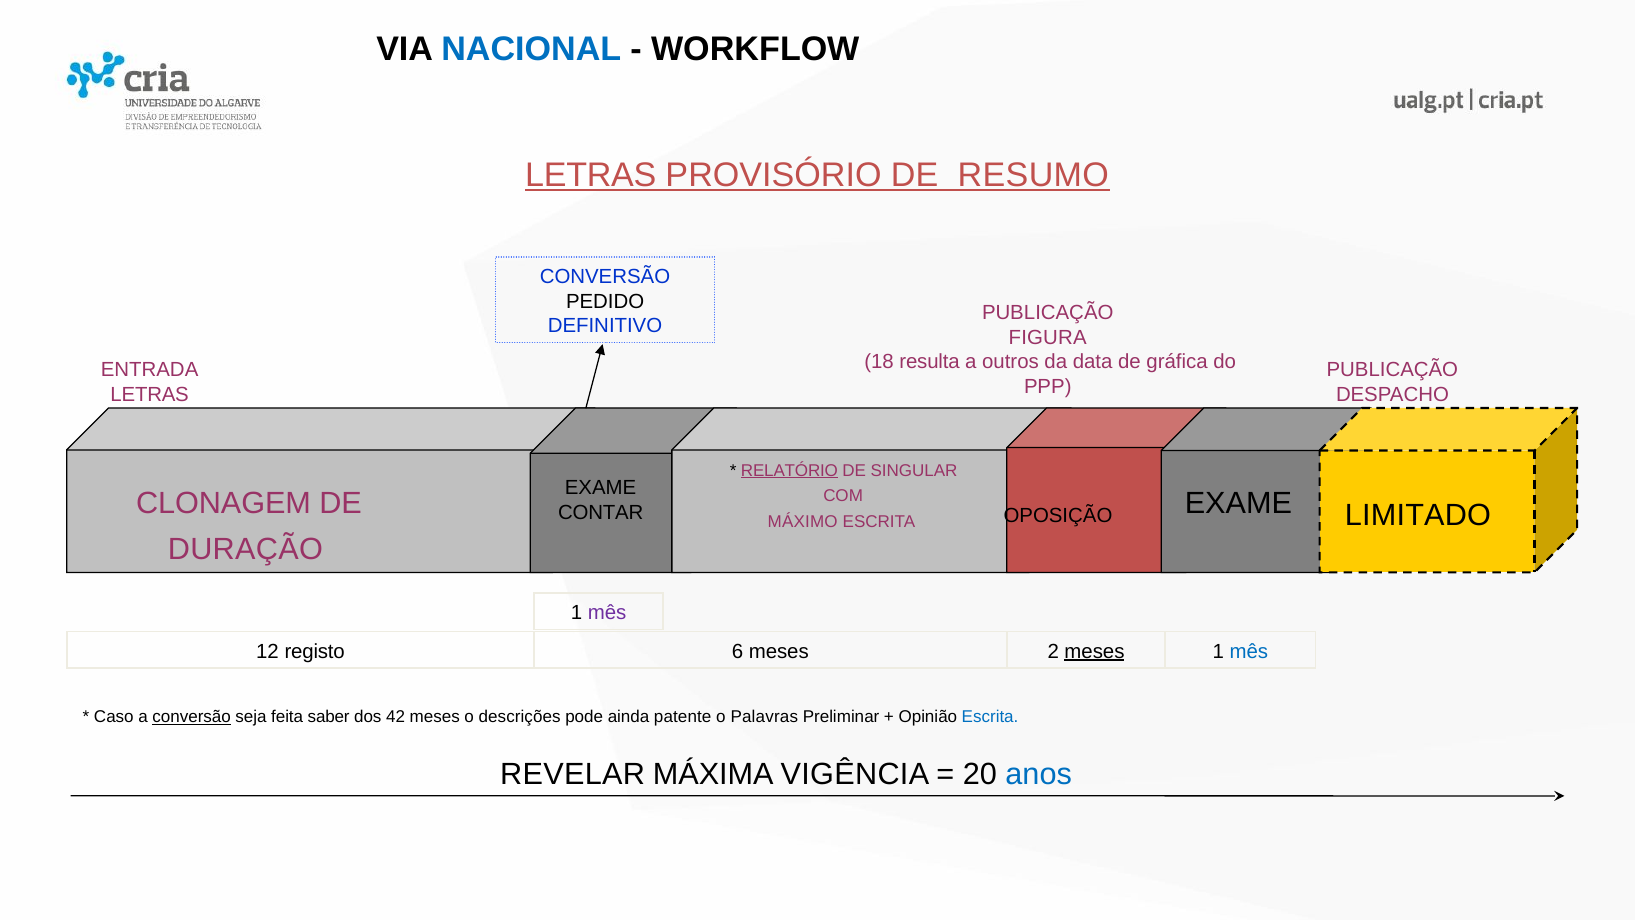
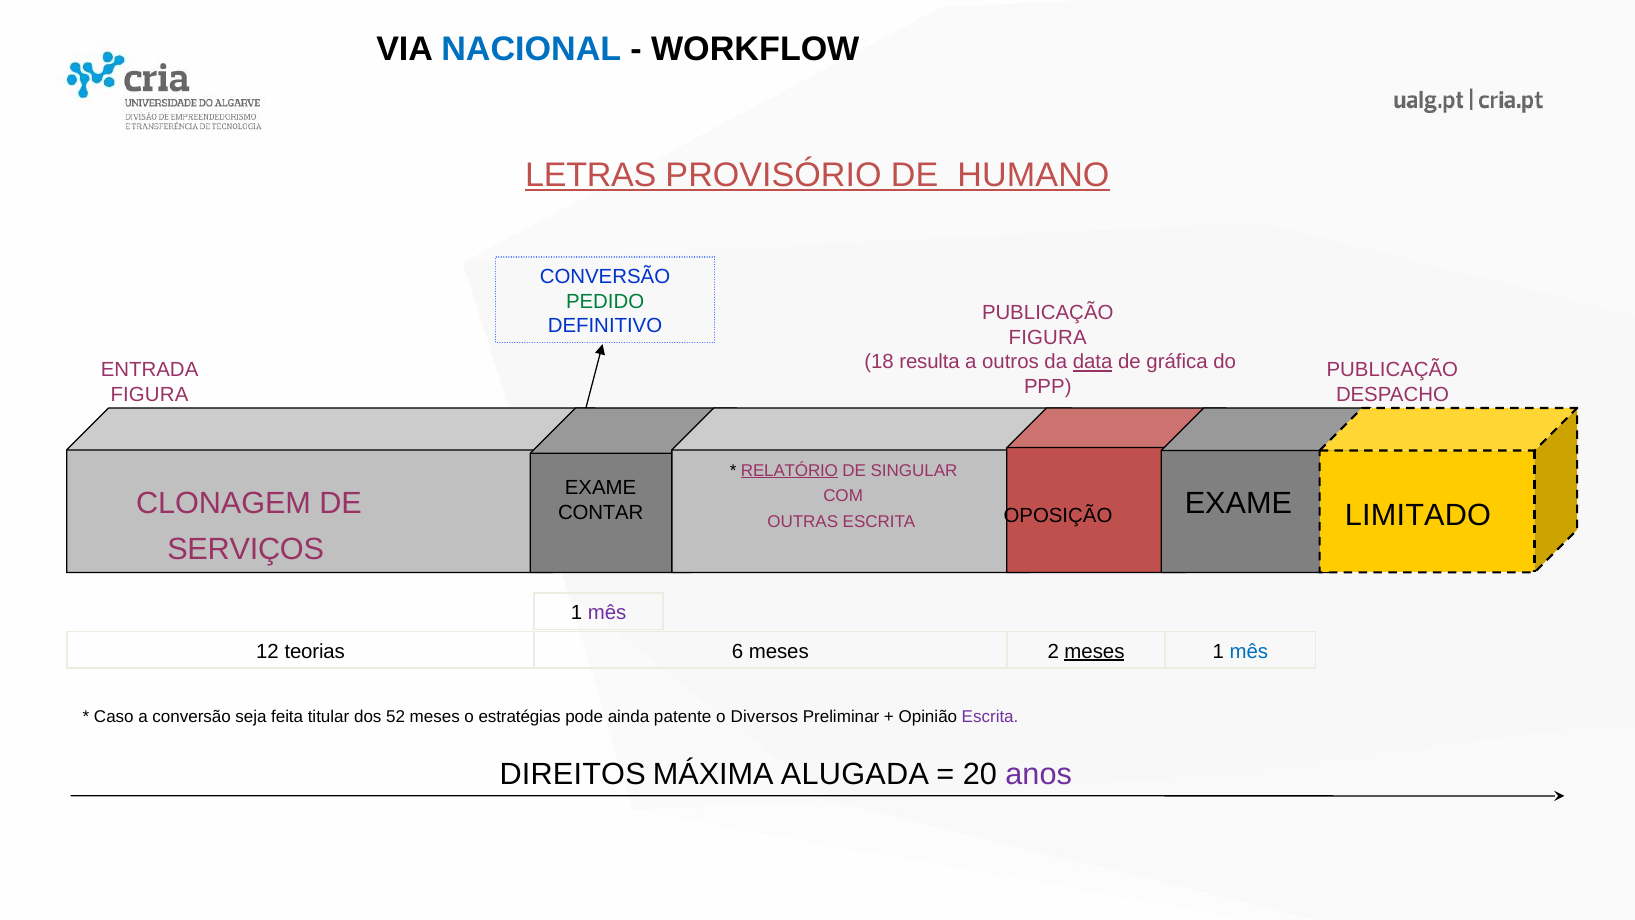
RESUMO: RESUMO -> HUMANO (1033, 175)
PEDIDO colour: black -> green (605, 301)
data underline: none -> present (1093, 362)
LETRAS: LETRAS -> FIGURA (149, 394)
MÁXIMO: MÁXIMO -> OUTRAS (803, 522)
DURAÇÃO: DURAÇÃO -> SERVIÇOS (246, 549)
registo: registo -> teorias (315, 651)
conversão underline: present -> none (192, 717)
saber: saber -> titular (329, 717)
42: 42 -> 52 (396, 717)
descrições: descrições -> estratégias (520, 717)
Palavras: Palavras -> Diversos (764, 717)
Escrita colour: blue -> purple (990, 717)
REVELAR: REVELAR -> DIREITOS (573, 774)
VIGÊNCIA: VIGÊNCIA -> ALUGADA (855, 774)
anos colour: blue -> purple (1039, 774)
